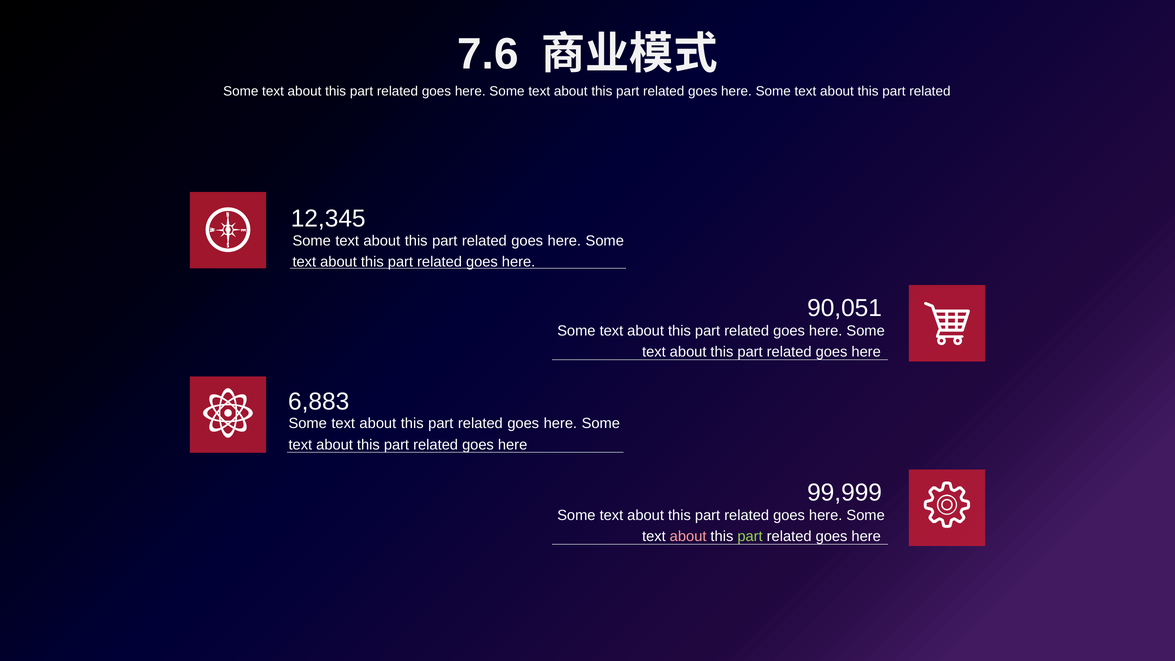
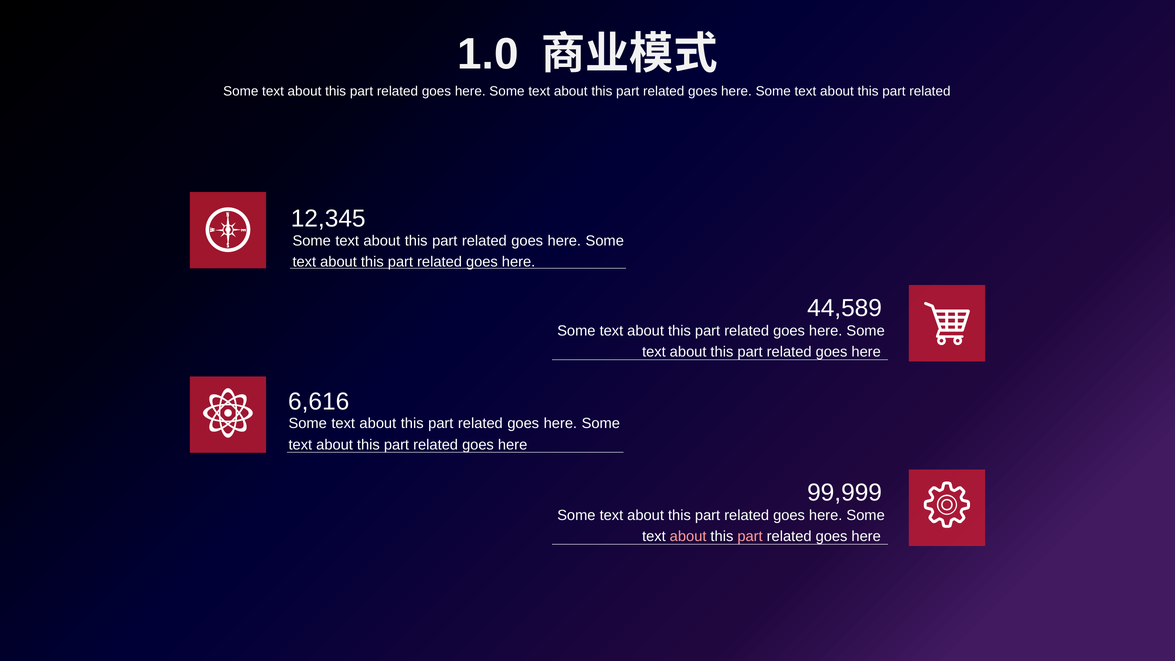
7.6: 7.6 -> 1.0 (488, 54)
90,051: 90,051 -> 44,589 (845, 308)
6,883: 6,883 -> 6,616 (319, 401)
part colour: light green -> pink (750, 536)
